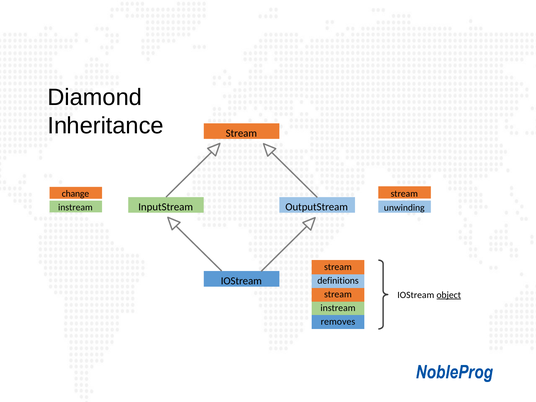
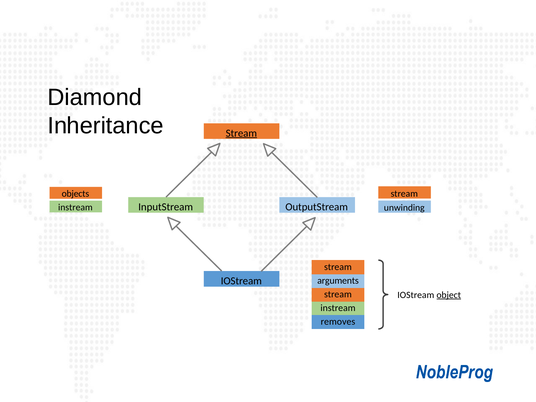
Stream underline: none -> present (241, 133)
change: change -> objects (75, 194)
definitions: definitions -> arguments (338, 281)
